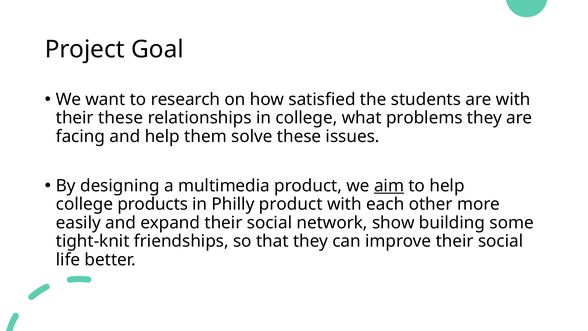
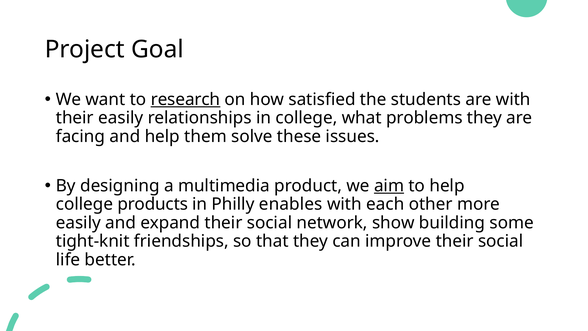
research underline: none -> present (186, 99)
their these: these -> easily (121, 118)
Philly product: product -> enables (291, 204)
